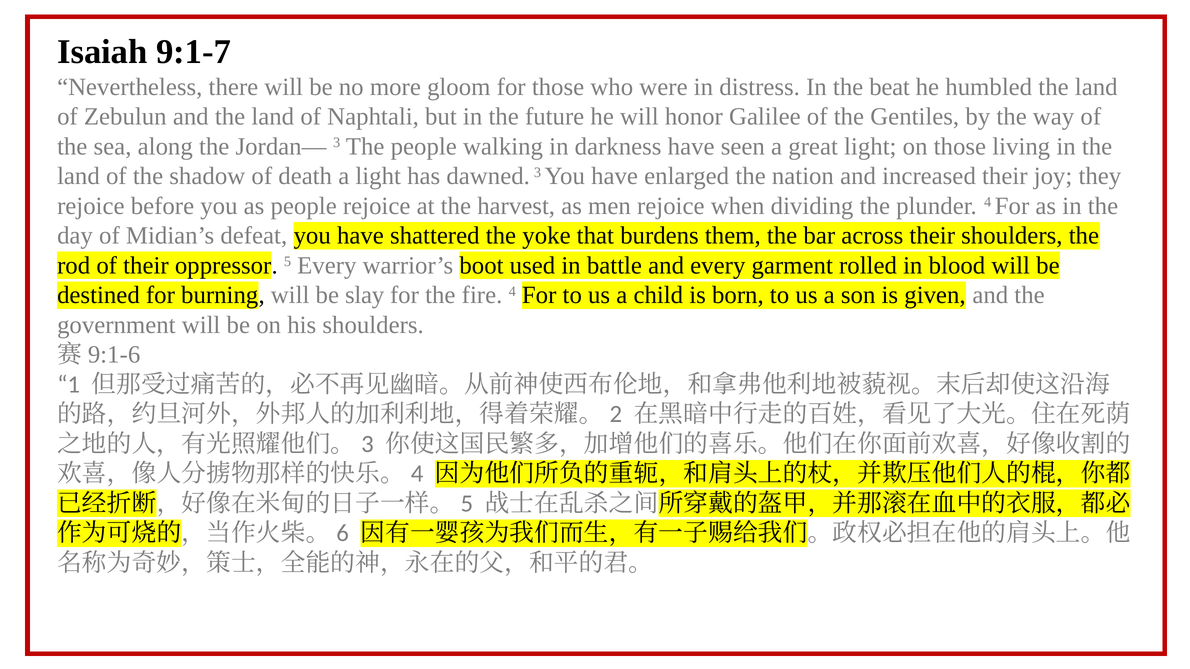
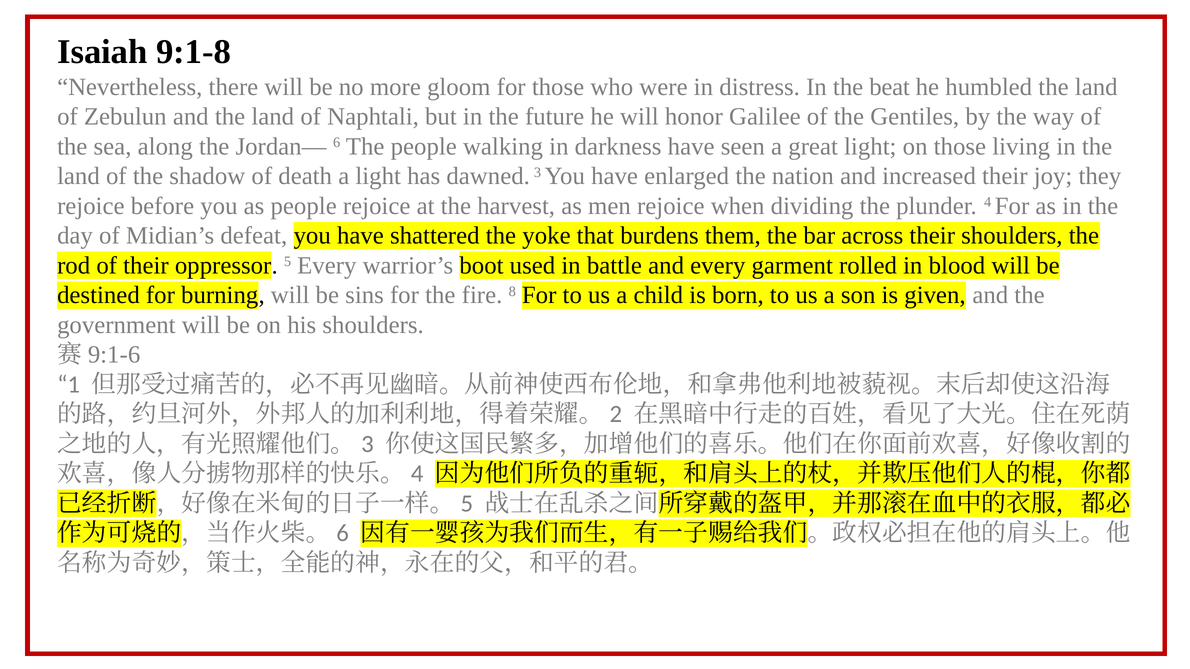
9:1-7: 9:1-7 -> 9:1-8 (194, 52)
Jordan— 3: 3 -> 6 (337, 143)
slay: slay -> sins (365, 295)
fire 4: 4 -> 8 (512, 291)
